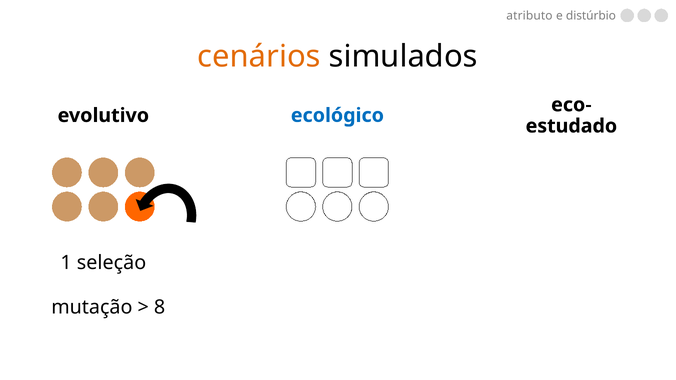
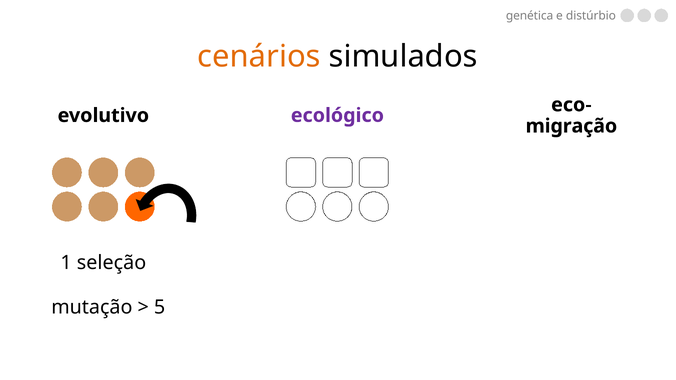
atributo: atributo -> genética (530, 16)
ecológico colour: blue -> purple (337, 115)
estudado: estudado -> migração (571, 126)
8: 8 -> 5 (160, 308)
